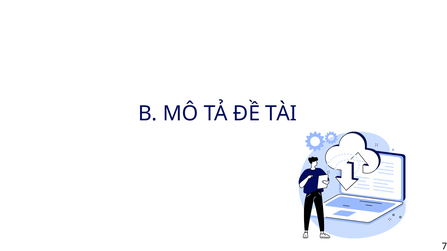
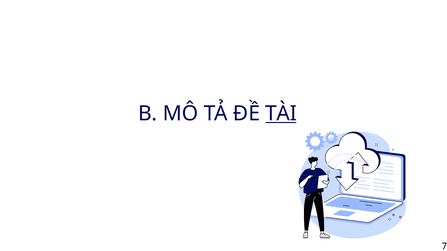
TÀI underline: none -> present (281, 114)
